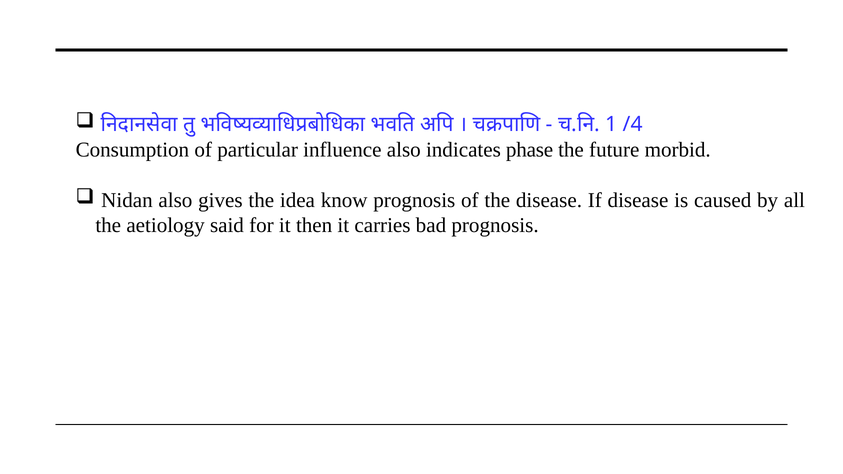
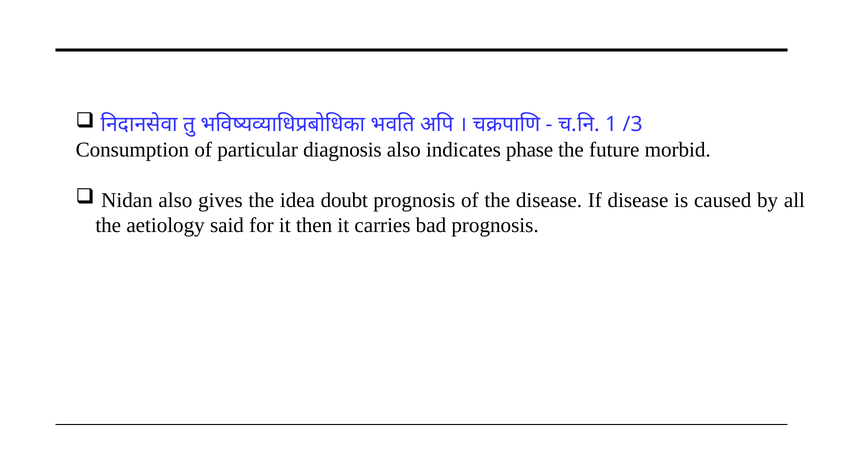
/4: /4 -> /3 (633, 124)
influence: influence -> diagnosis (342, 150)
know: know -> doubt (344, 200)
